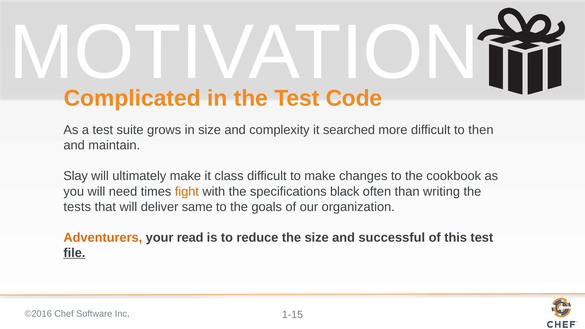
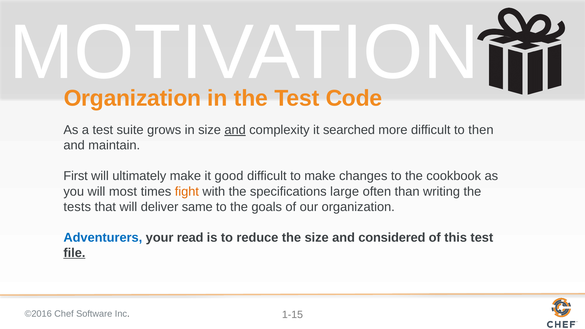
Complicated: Complicated -> Organization (132, 98)
and underline: none -> present (235, 130)
Slay: Slay -> First (76, 176)
class: class -> good (229, 176)
need: need -> most (123, 192)
black: black -> large (345, 192)
Adventurers colour: orange -> blue (103, 238)
successful: successful -> considered (392, 238)
